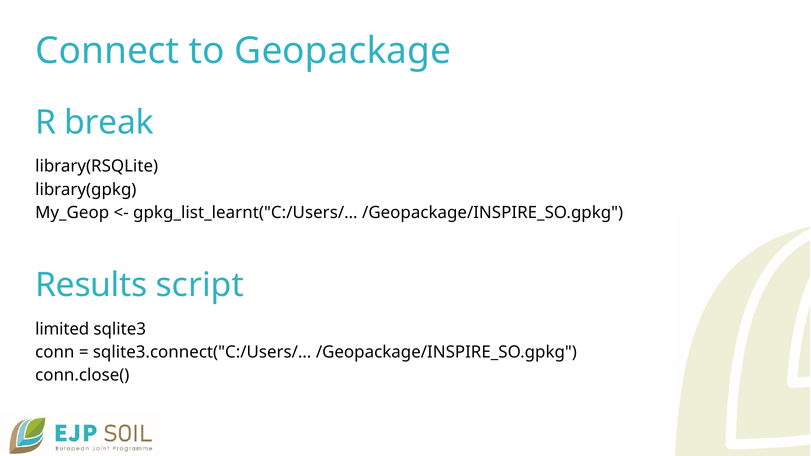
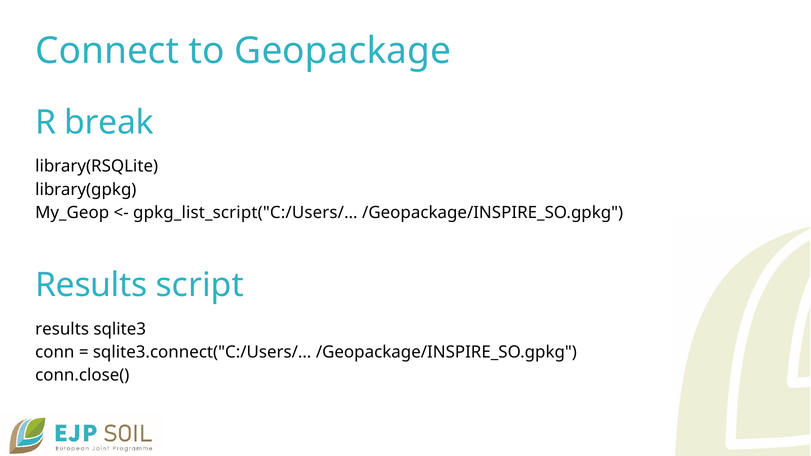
gpkg_list_learnt("C:/Users/…: gpkg_list_learnt("C:/Users/… -> gpkg_list_script("C:/Users/… (245, 213)
limited: limited -> results (62, 329)
